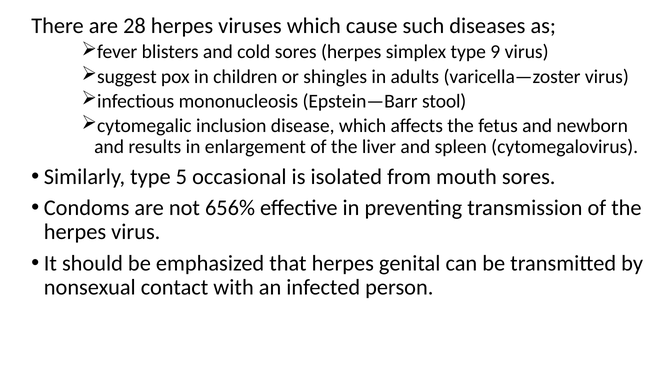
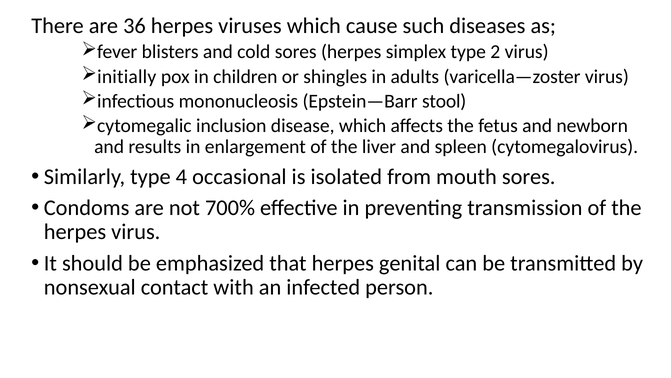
28: 28 -> 36 (134, 26)
9: 9 -> 2 (495, 52)
suggest: suggest -> initially (127, 77)
5: 5 -> 4 (181, 176)
656%: 656% -> 700% (230, 208)
